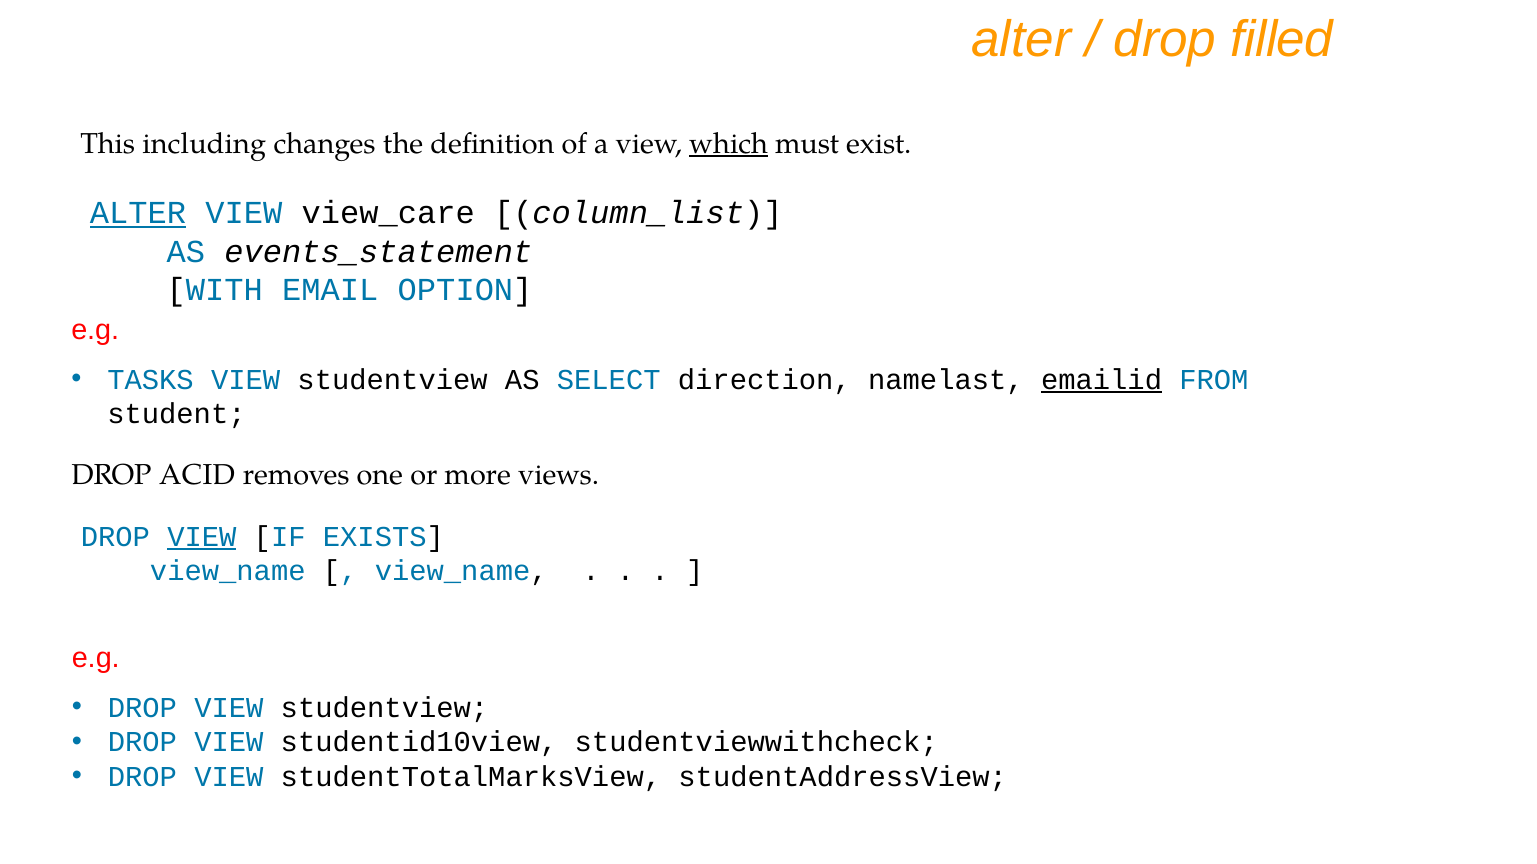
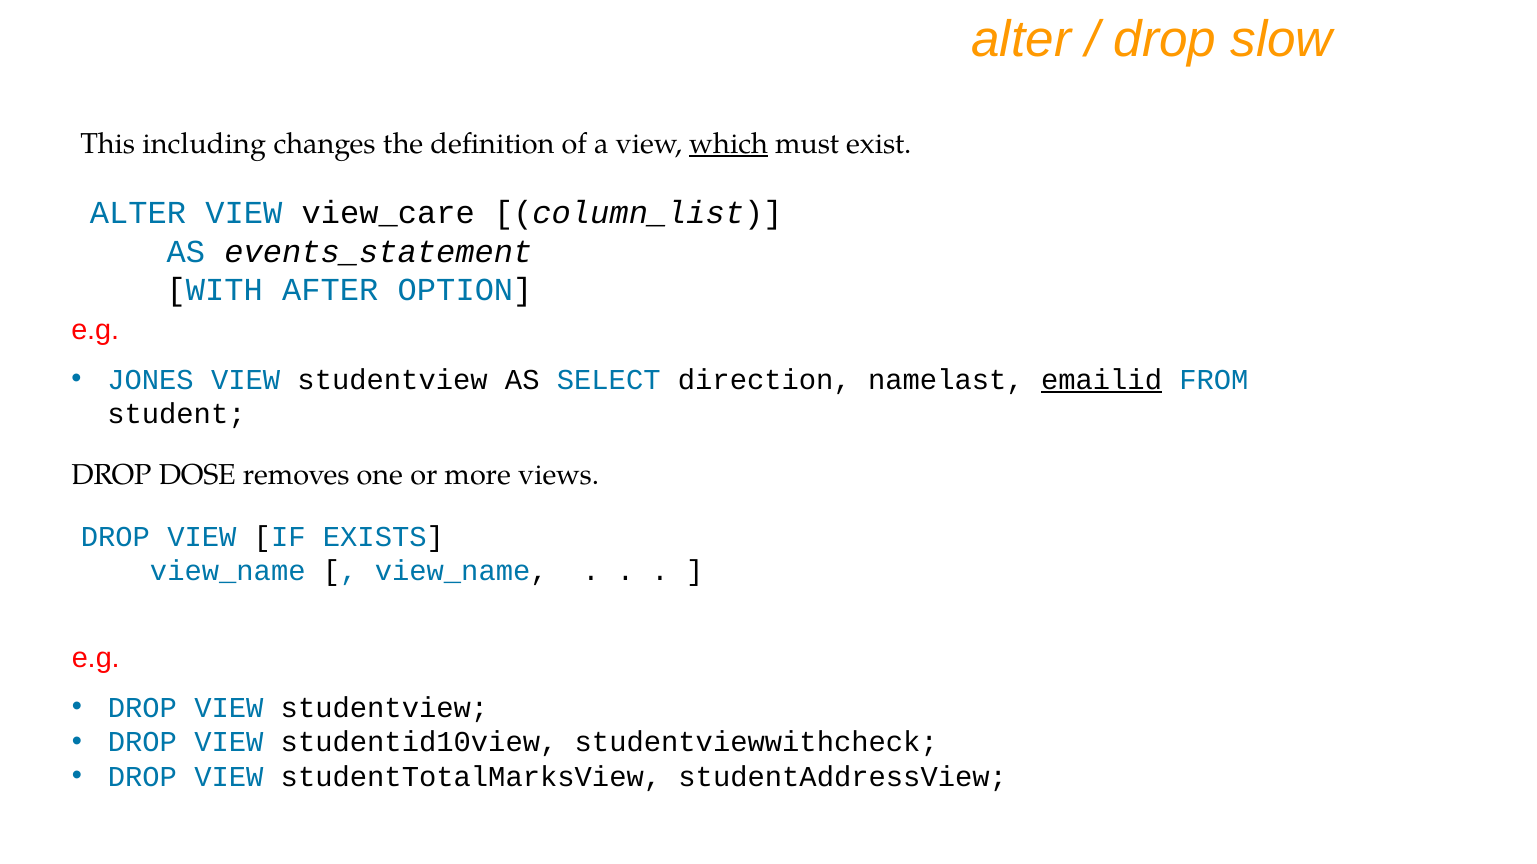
filled: filled -> slow (1282, 40)
ALTER underline: present -> none (138, 214)
EMAIL: EMAIL -> AFTER (330, 290)
TASKS: TASKS -> JONES (151, 380)
ACID: ACID -> DOSE (197, 475)
VIEW underline: present -> none (202, 537)
